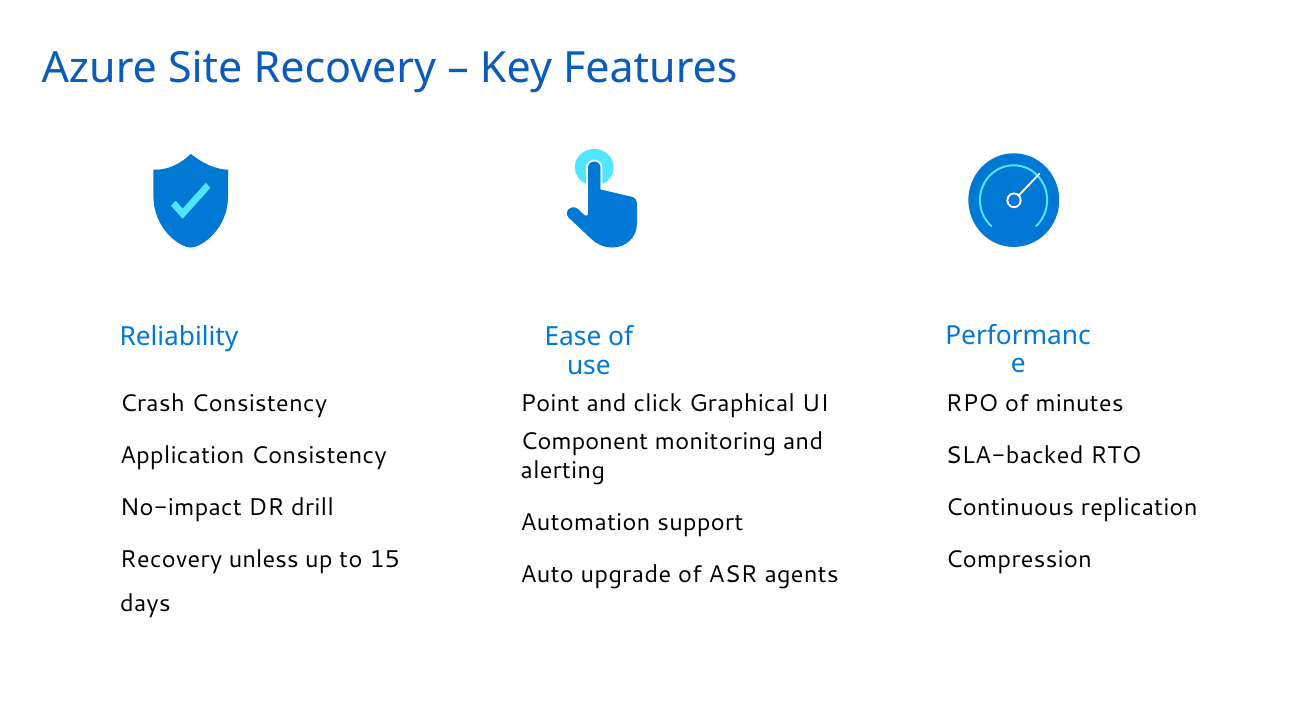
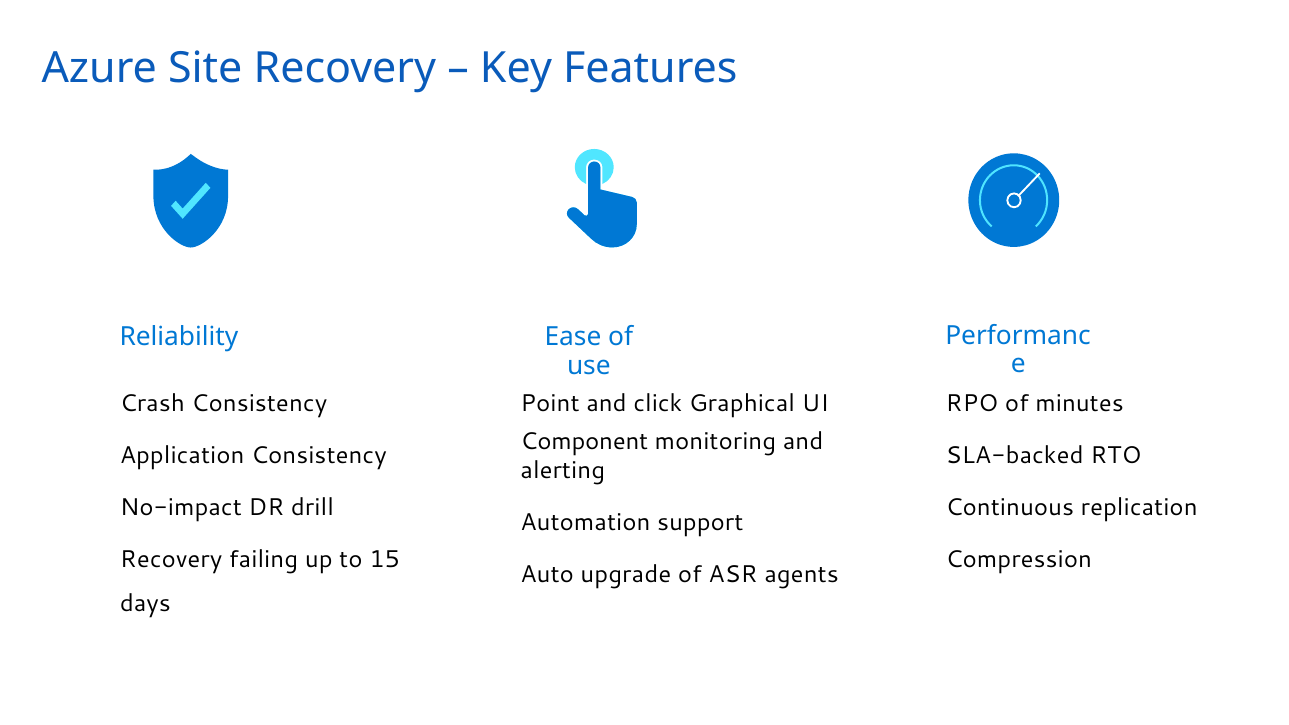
unless: unless -> failing (264, 560)
